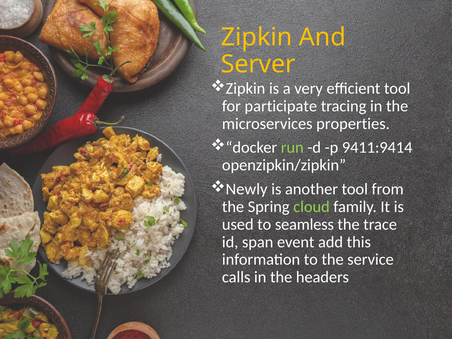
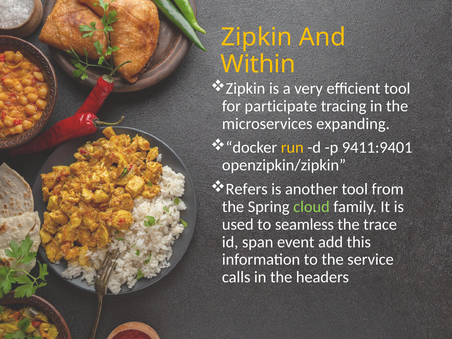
Server: Server -> Within (258, 64)
properties: properties -> expanding (353, 124)
run colour: light green -> yellow (292, 148)
9411:9414: 9411:9414 -> 9411:9401 (377, 148)
Newly: Newly -> Refers (247, 189)
